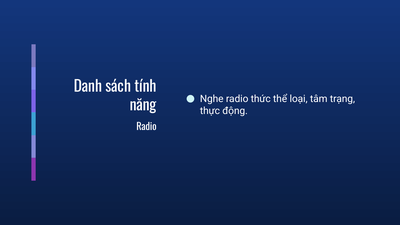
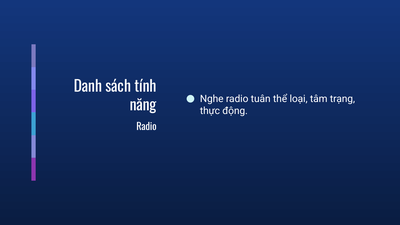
thức: thức -> tuân (261, 99)
